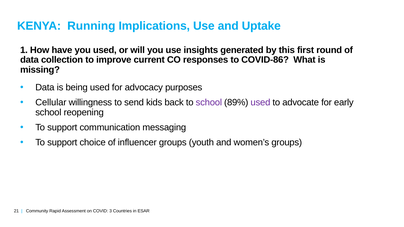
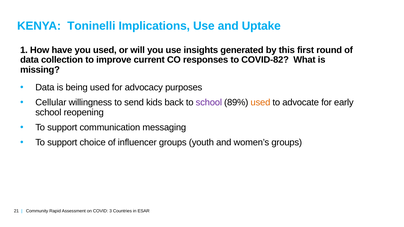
Running: Running -> Toninelli (91, 26)
COVID-86: COVID-86 -> COVID-82 (265, 60)
used colour: purple -> orange (260, 103)
